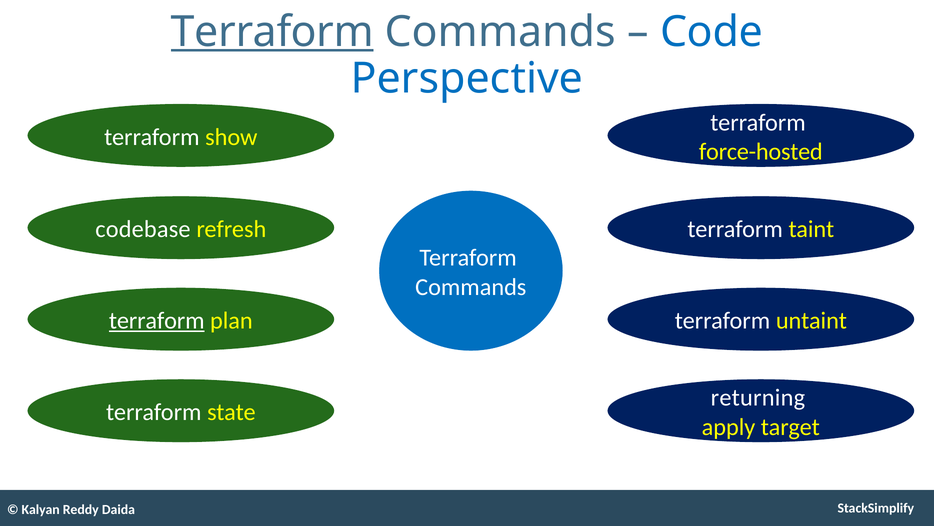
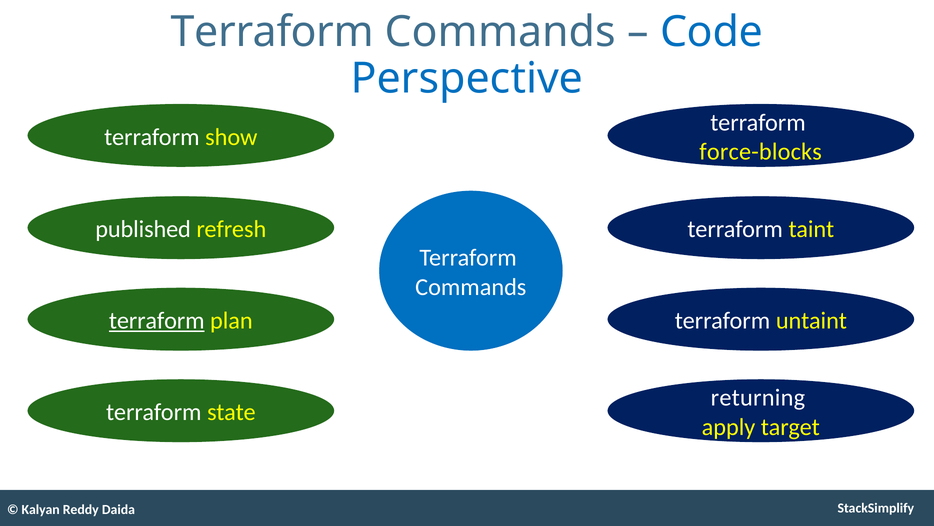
Terraform underline: present -> none (272, 32)
force-hosted: force-hosted -> force-blocks (761, 152)
codebase: codebase -> published (143, 229)
